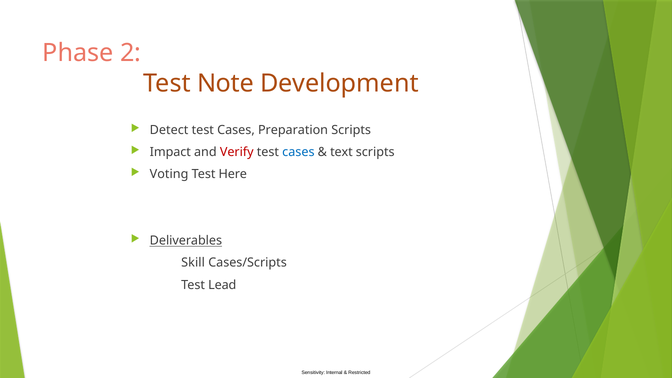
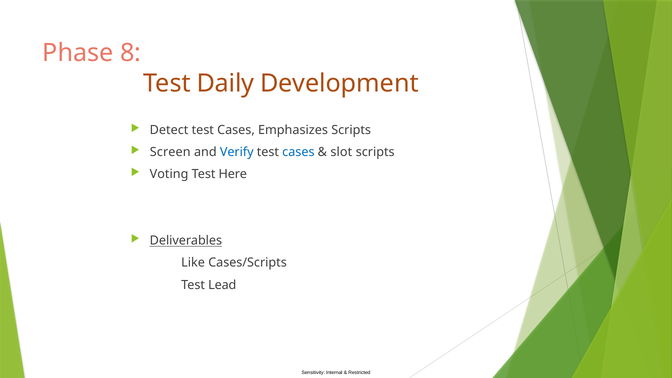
2: 2 -> 8 (131, 53)
Note: Note -> Daily (226, 83)
Preparation: Preparation -> Emphasizes (293, 130)
Impact: Impact -> Screen (170, 152)
Verify colour: red -> blue (237, 152)
text: text -> slot (341, 152)
Skill: Skill -> Like (193, 263)
